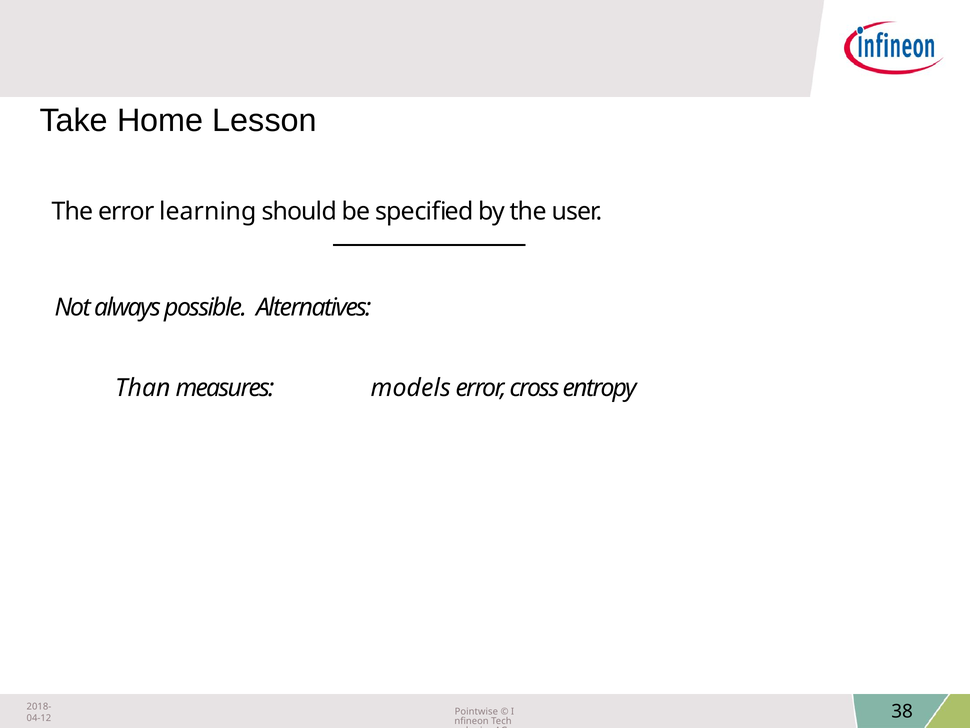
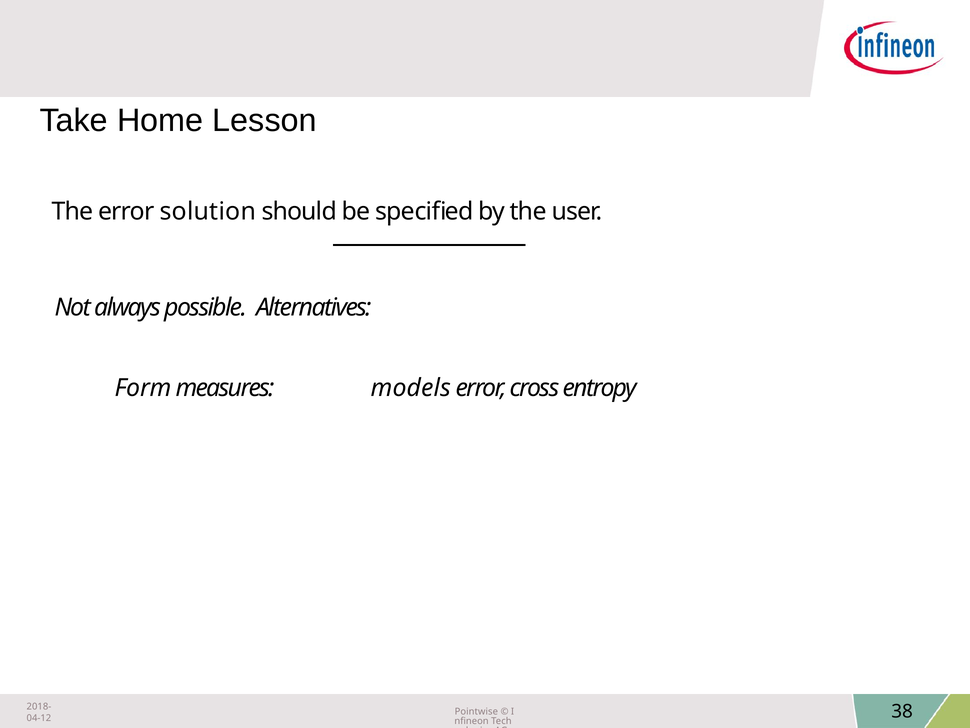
learning: learning -> solution (208, 211)
Than: Than -> Form (143, 388)
